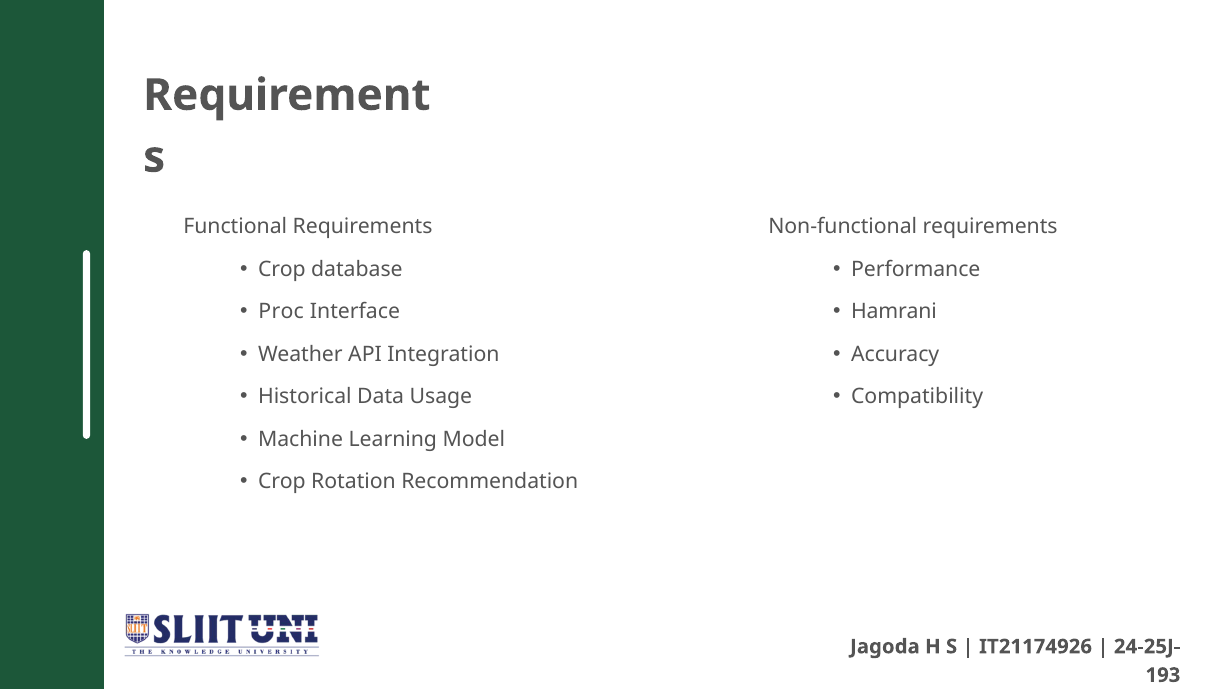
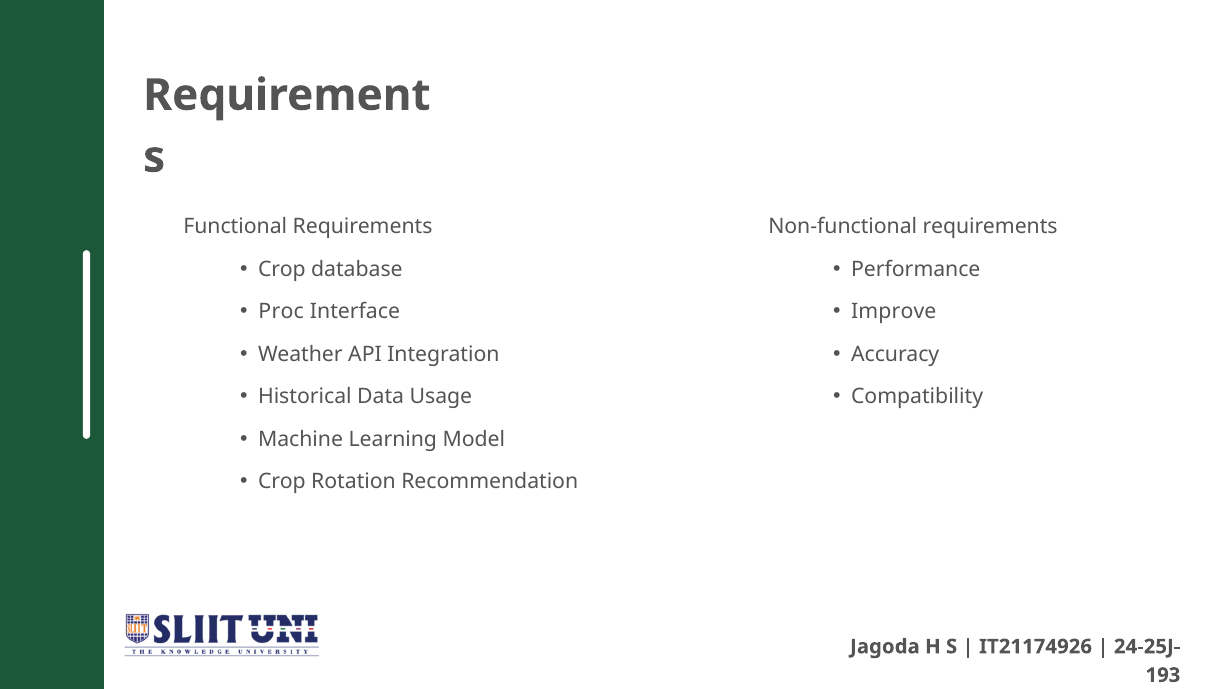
Hamrani: Hamrani -> Improve (894, 312)
